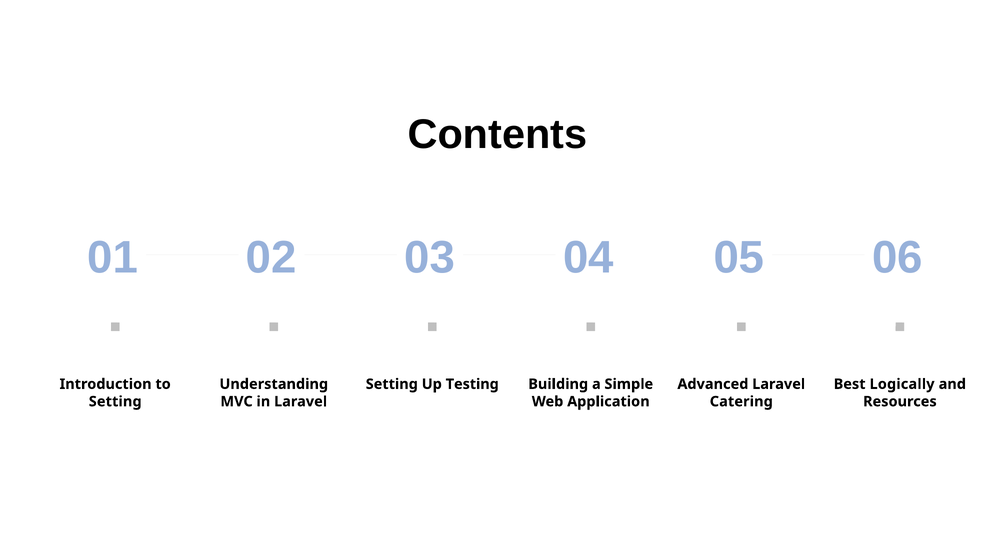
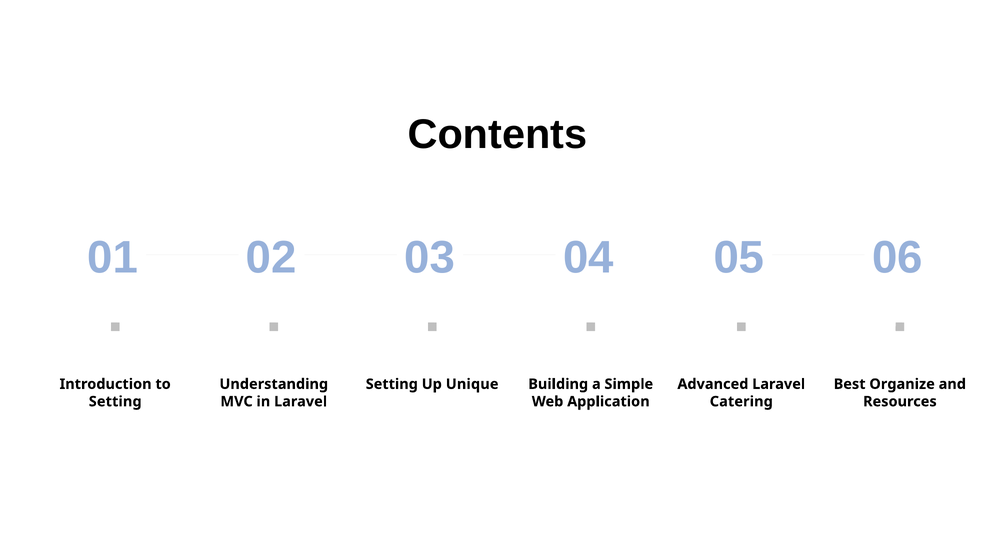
Testing: Testing -> Unique (472, 384)
Logically: Logically -> Organize (902, 384)
